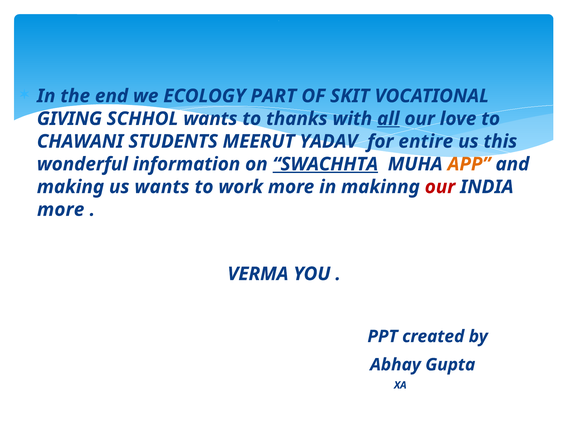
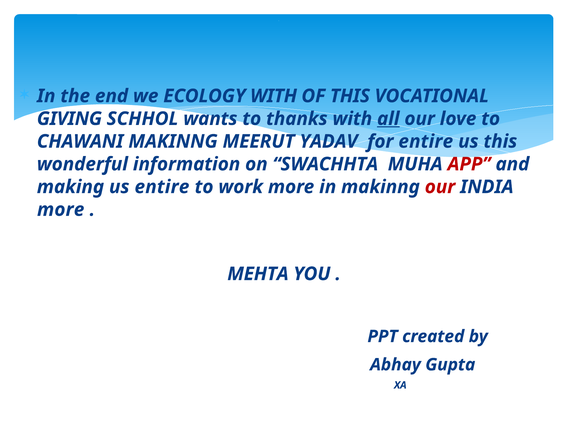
ECOLOGY PART: PART -> WITH (274, 96)
OF SKIT: SKIT -> THIS (350, 96)
CHAWANI STUDENTS: STUDENTS -> MAKINNG (173, 141)
SWACHHTA underline: present -> none (325, 164)
APP colour: orange -> red (469, 164)
us wants: wants -> entire (162, 187)
VERMA: VERMA -> MEHTA (258, 273)
